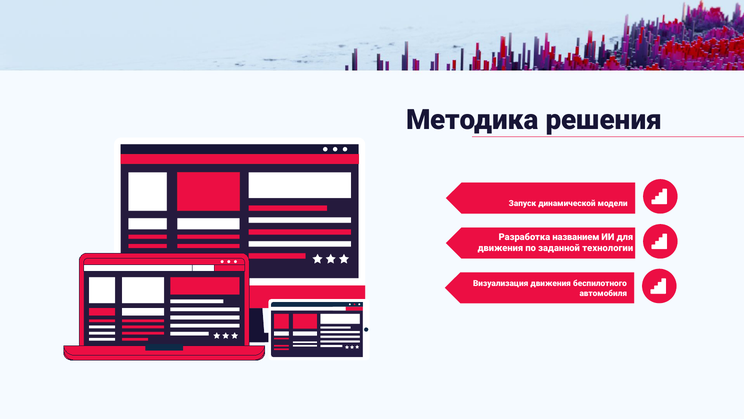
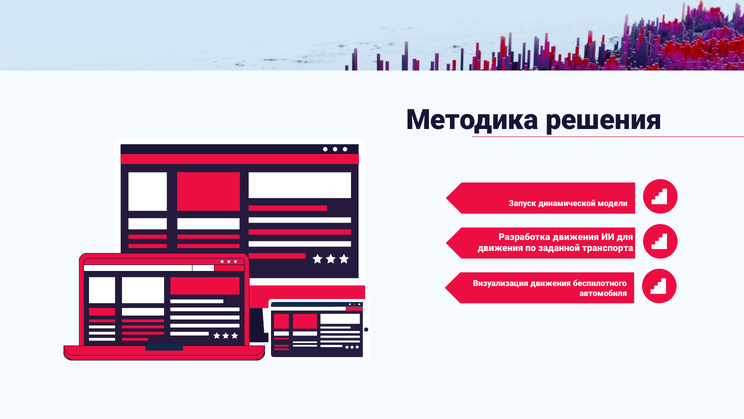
Разработка названием: названием -> движения (576, 237)
технологии: технологии -> транспорта (608, 248)
